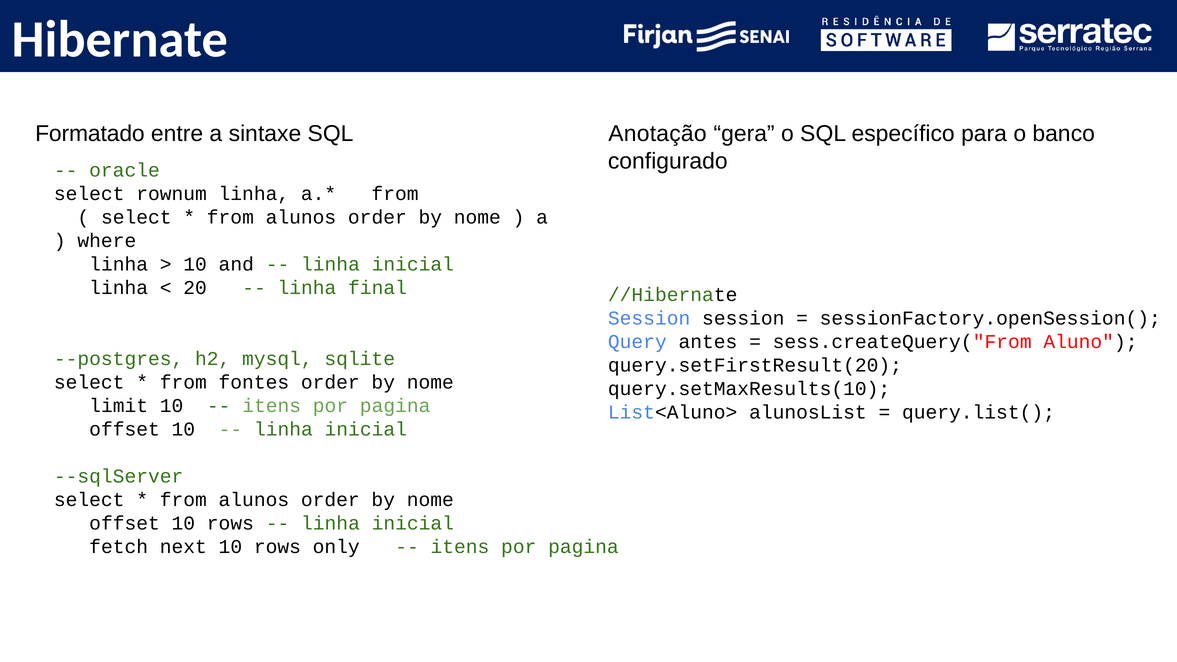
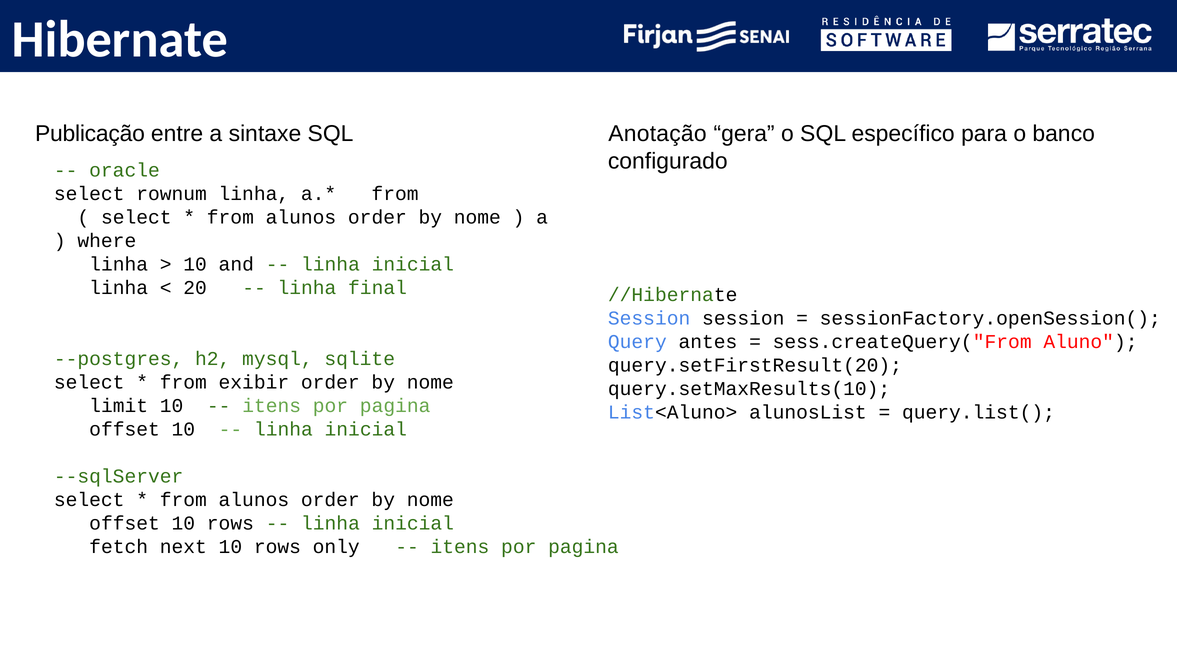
Formatado: Formatado -> Publicação (90, 134)
fontes: fontes -> exibir (254, 382)
